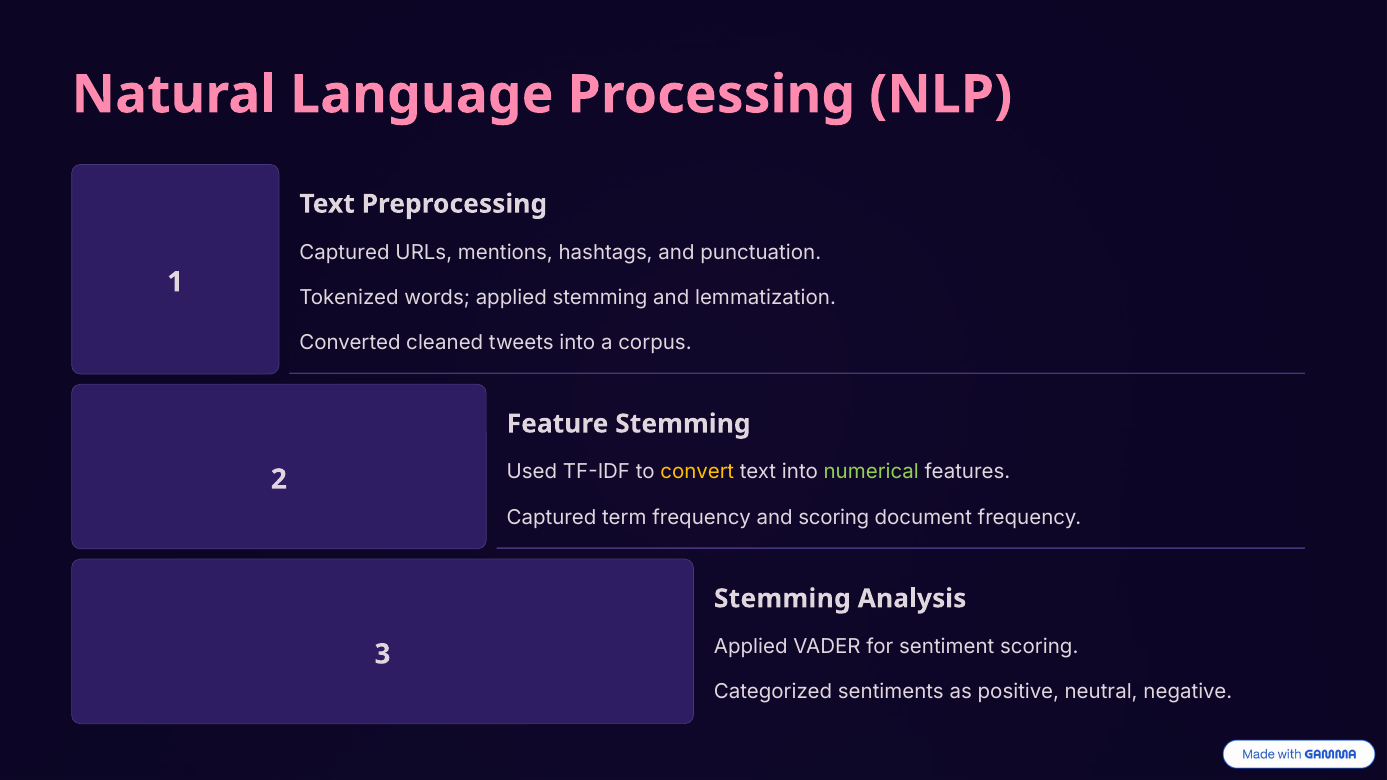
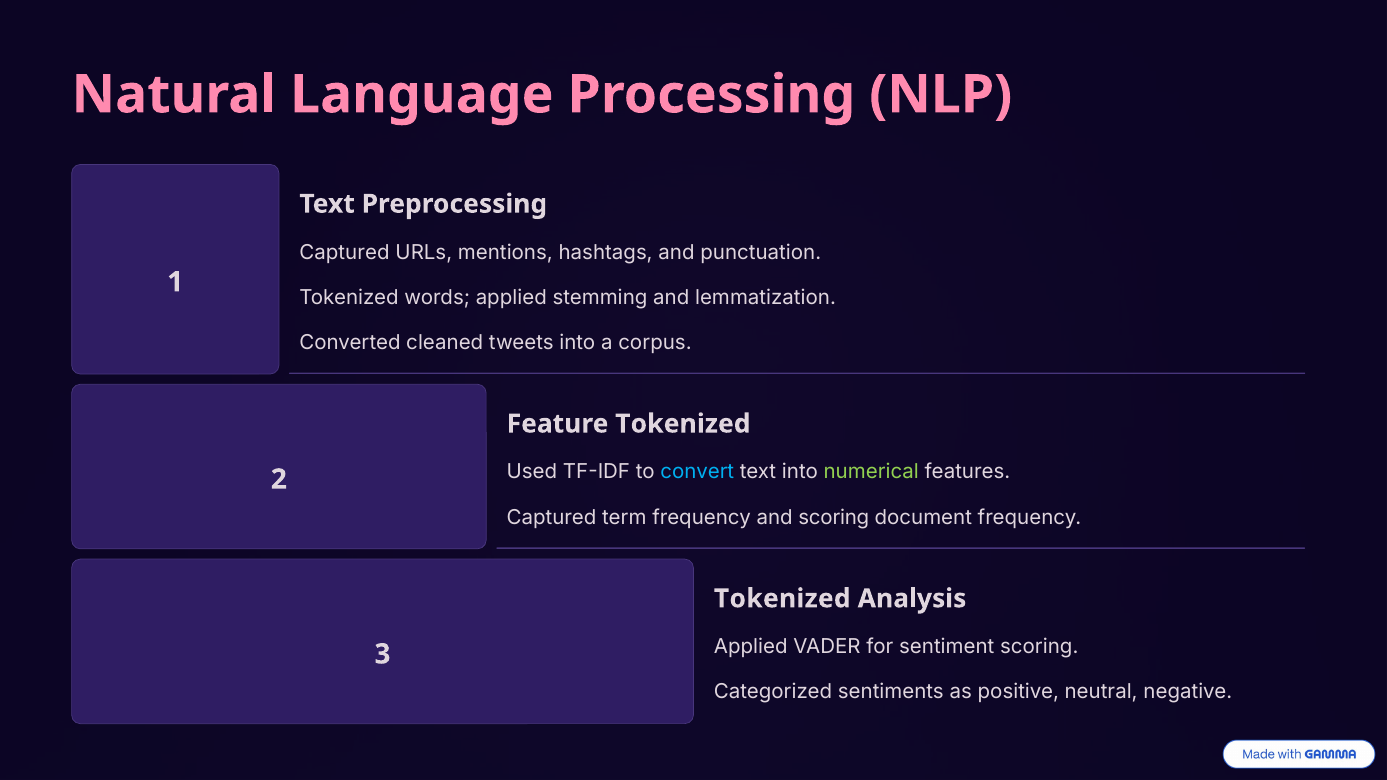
Feature Stemming: Stemming -> Tokenized (683, 424)
convert colour: yellow -> light blue (697, 472)
Stemming: Stemming -> Tokenized (782, 599)
